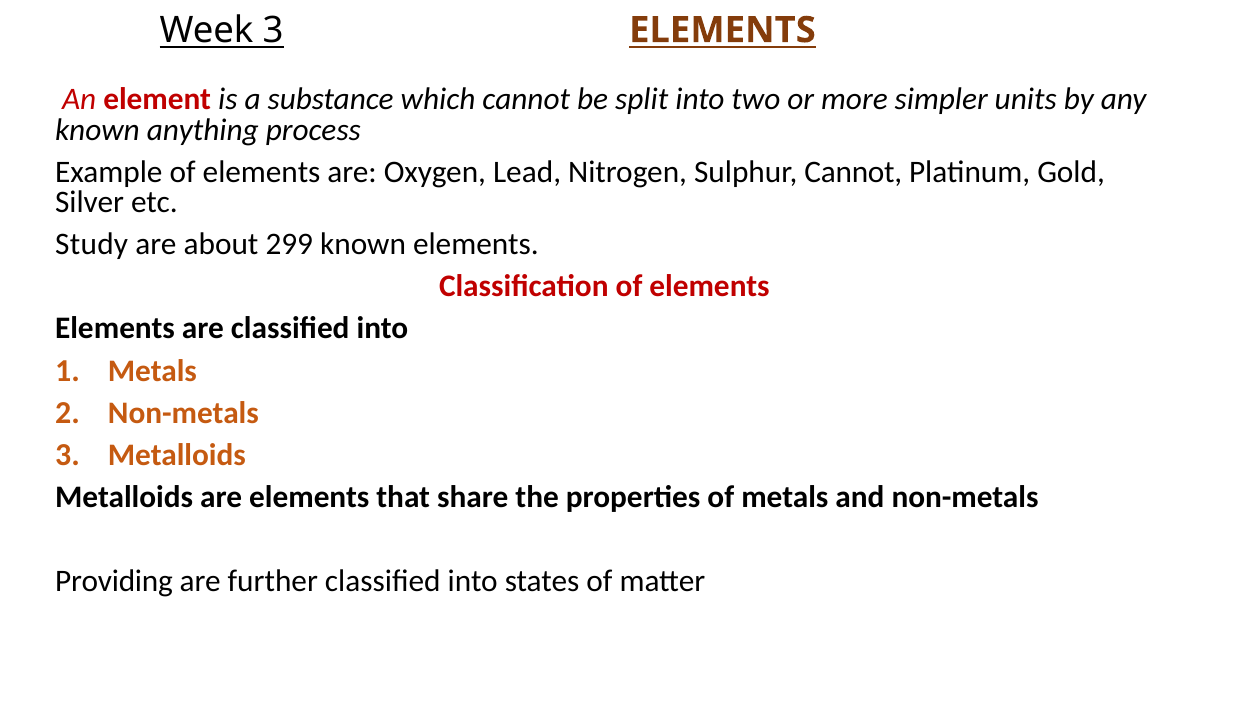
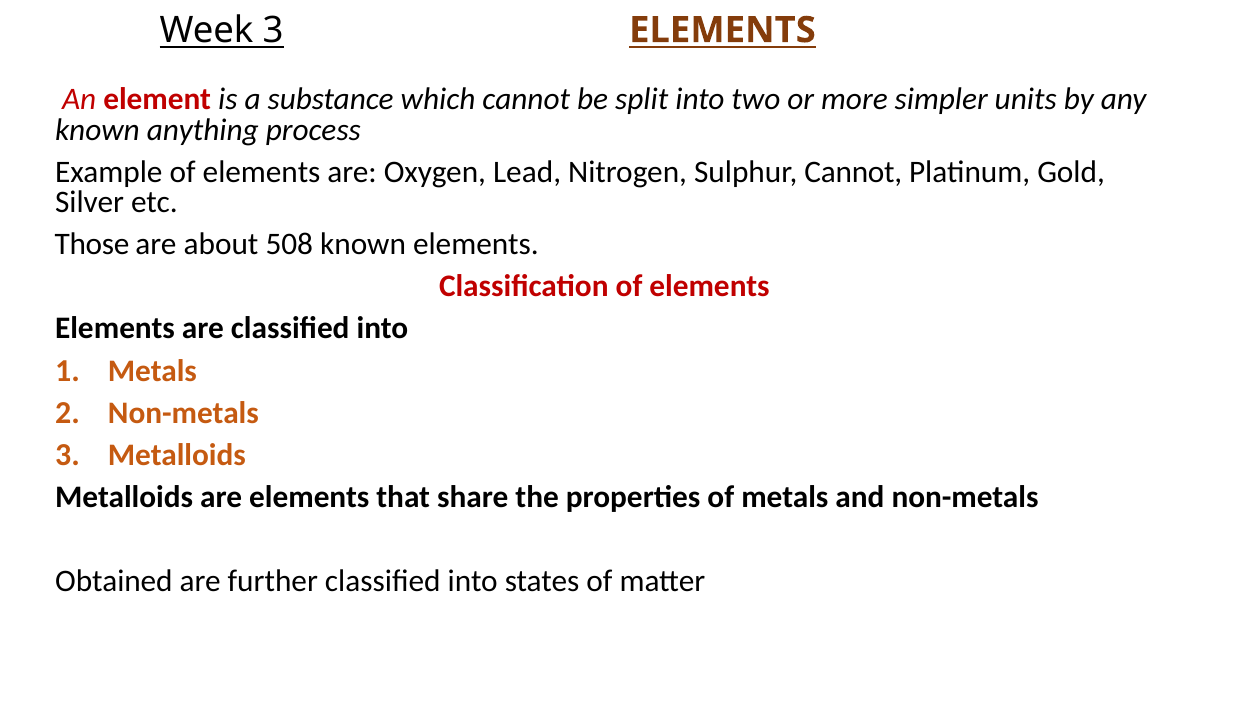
Study: Study -> Those (92, 244)
299: 299 -> 508 (289, 244)
Providing: Providing -> Obtained (114, 582)
